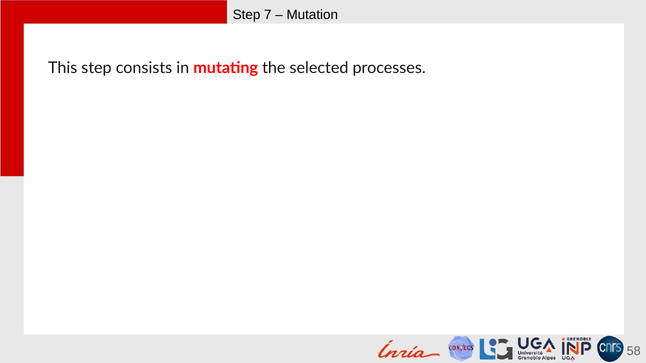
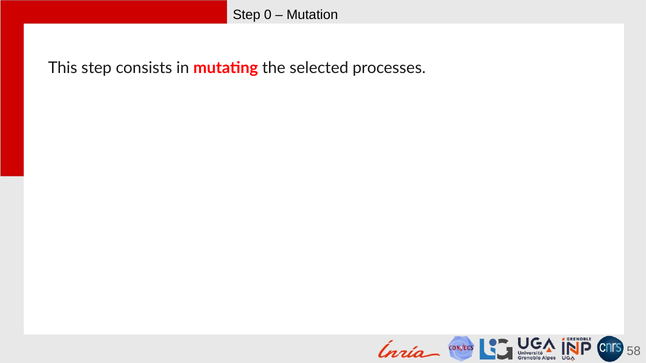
7: 7 -> 0 (268, 15)
